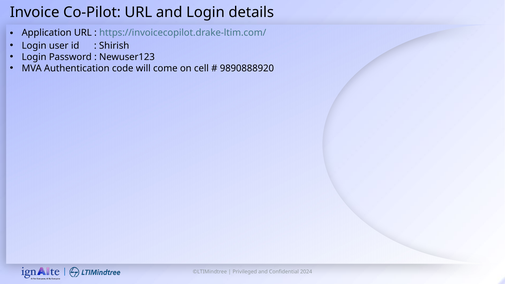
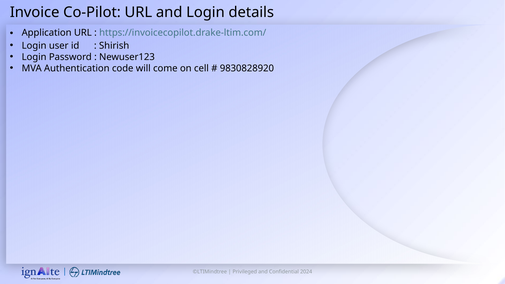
9890888920: 9890888920 -> 9830828920 (247, 68)
